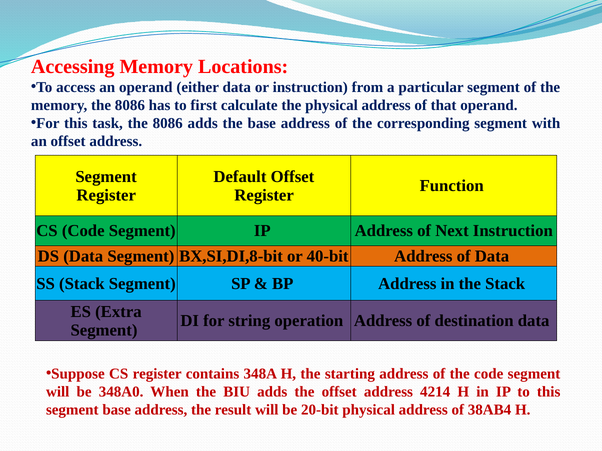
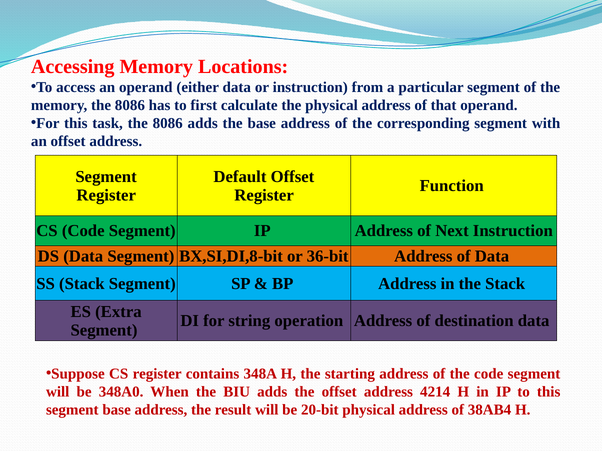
40-bit: 40-bit -> 36-bit (328, 257)
